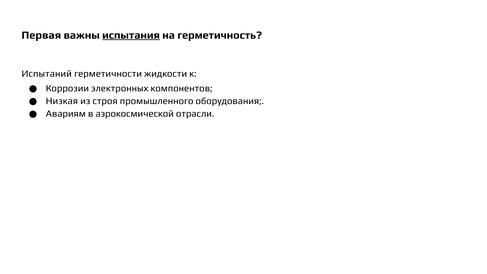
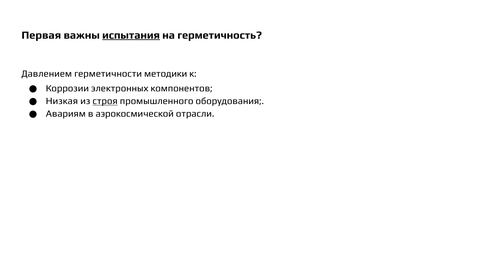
Испытаний: Испытаний -> Давлением (47, 74)
жидкости: жидкости -> методики (166, 74)
строя underline: none -> present (105, 101)
